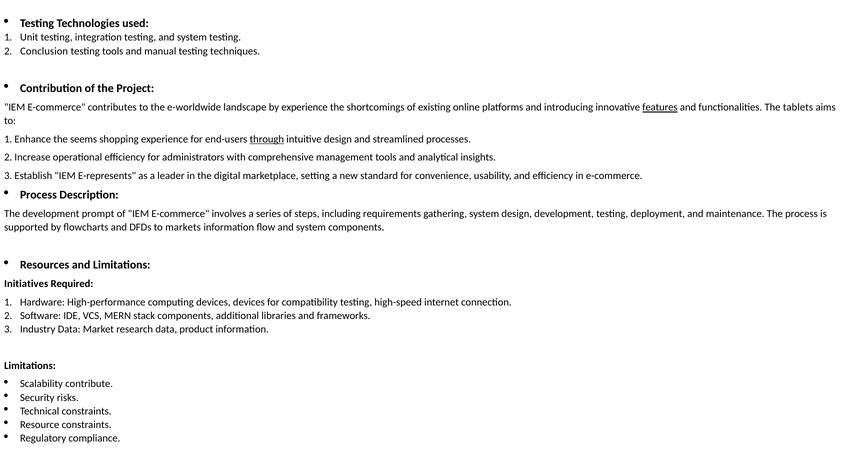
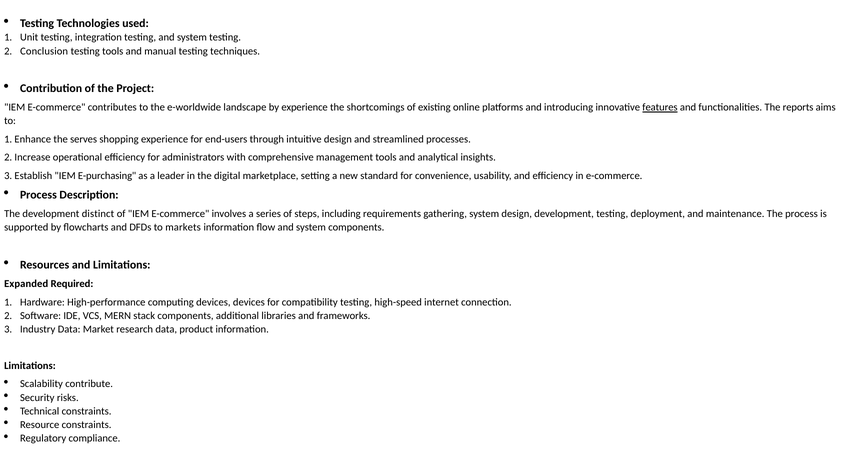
tablets: tablets -> reports (798, 107)
seems: seems -> serves (84, 139)
through underline: present -> none (267, 139)
E-represents: E-represents -> E-purchasing (107, 176)
prompt: prompt -> distinct (98, 214)
Initiatives: Initiatives -> Expanded (26, 284)
